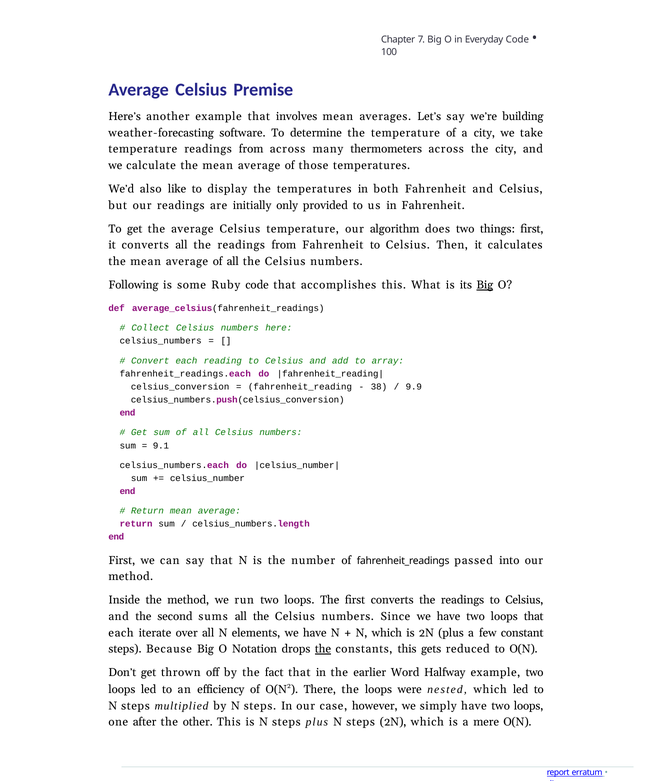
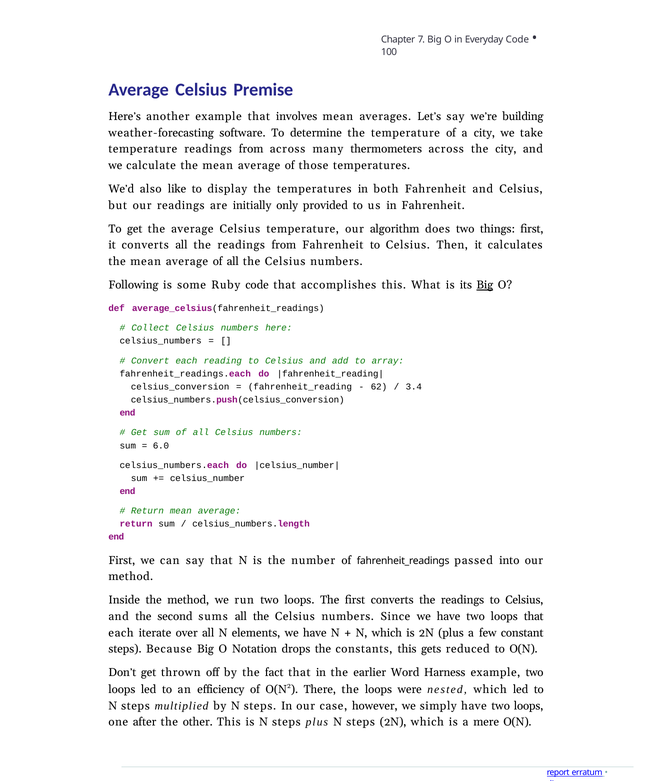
38: 38 -> 62 (379, 387)
9.9: 9.9 -> 3.4 (414, 387)
9.1: 9.1 -> 6.0 (161, 446)
the underline: present -> none (323, 649)
Halfway: Halfway -> Harness (445, 673)
